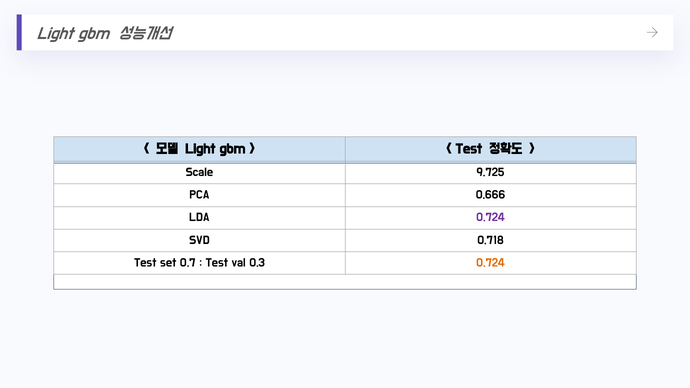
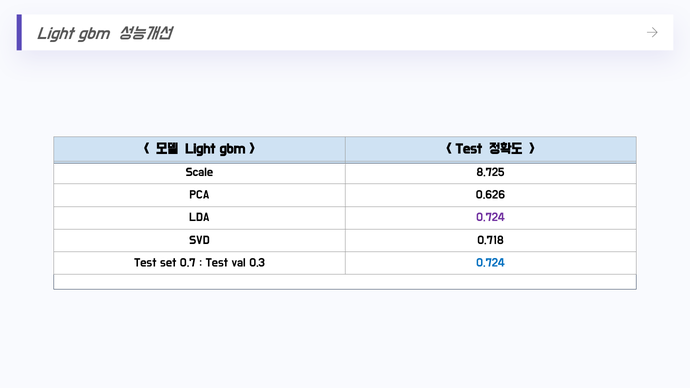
9.725: 9.725 -> 8.725 (490, 172)
0.666: 0.666 -> 0.626 (490, 195)
0.724 colour: orange -> blue (491, 263)
